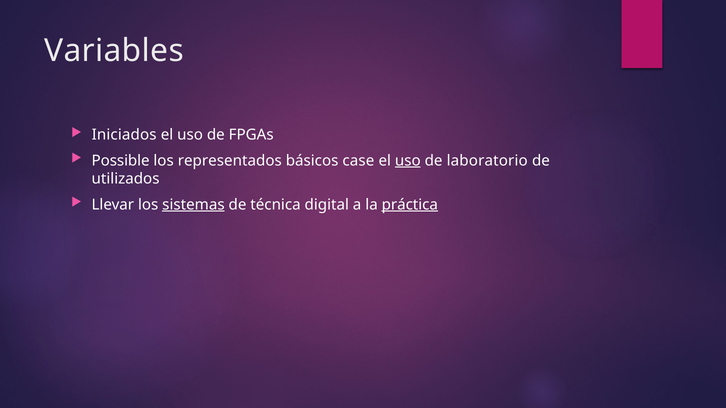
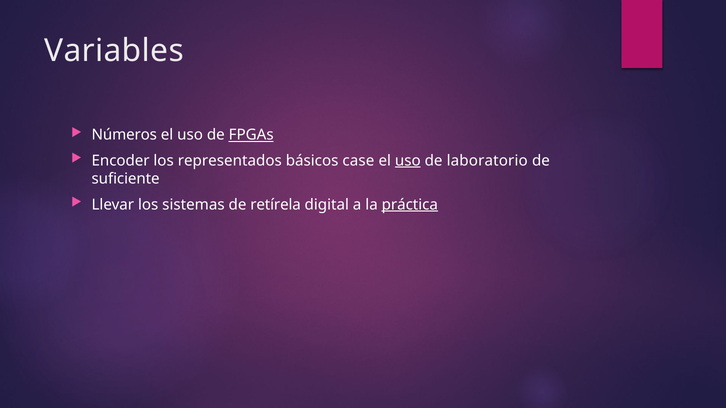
Iniciados: Iniciados -> Números (124, 135)
FPGAs underline: none -> present (251, 135)
Possible: Possible -> Encoder (121, 161)
utilizados: utilizados -> suficiente (126, 179)
sistemas underline: present -> none (193, 205)
técnica: técnica -> retírela (276, 205)
